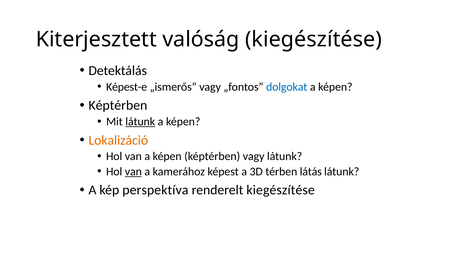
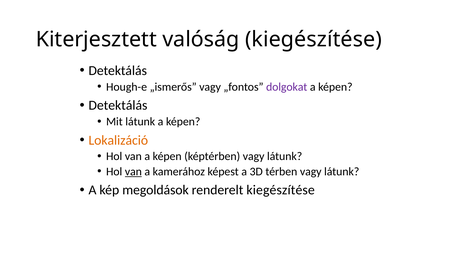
Képest-e: Képest-e -> Hough-e (127, 87)
dolgokat colour: blue -> purple (287, 87)
Képtérben: Képtérben -> Detektálás (118, 105)
látunk underline: present -> none (140, 122)
térben látás: látás -> vagy (311, 171)
perspektíva: perspektíva -> megoldások (155, 190)
